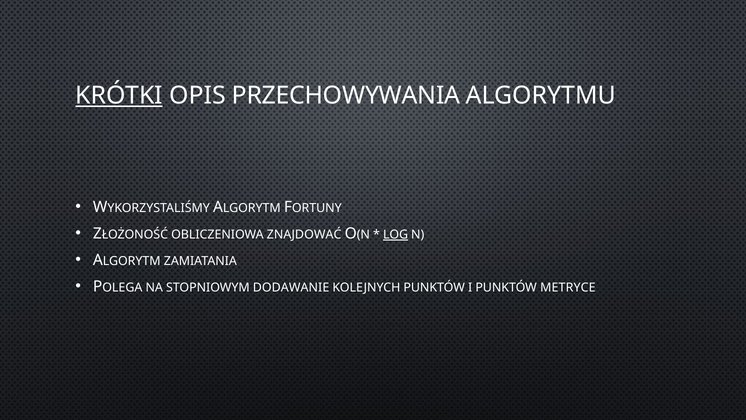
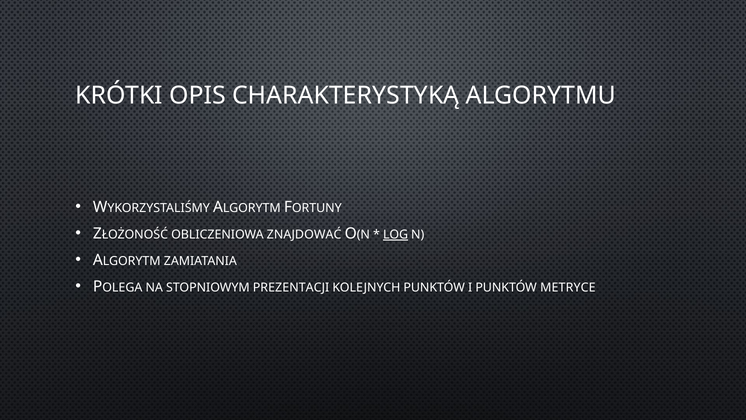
KRÓTKI underline: present -> none (119, 95)
PRZECHOWYWANIA: PRZECHOWYWANIA -> CHARAKTERYSTYKĄ (346, 95)
DODAWANIE: DODAWANIE -> PREZENTACJI (291, 287)
